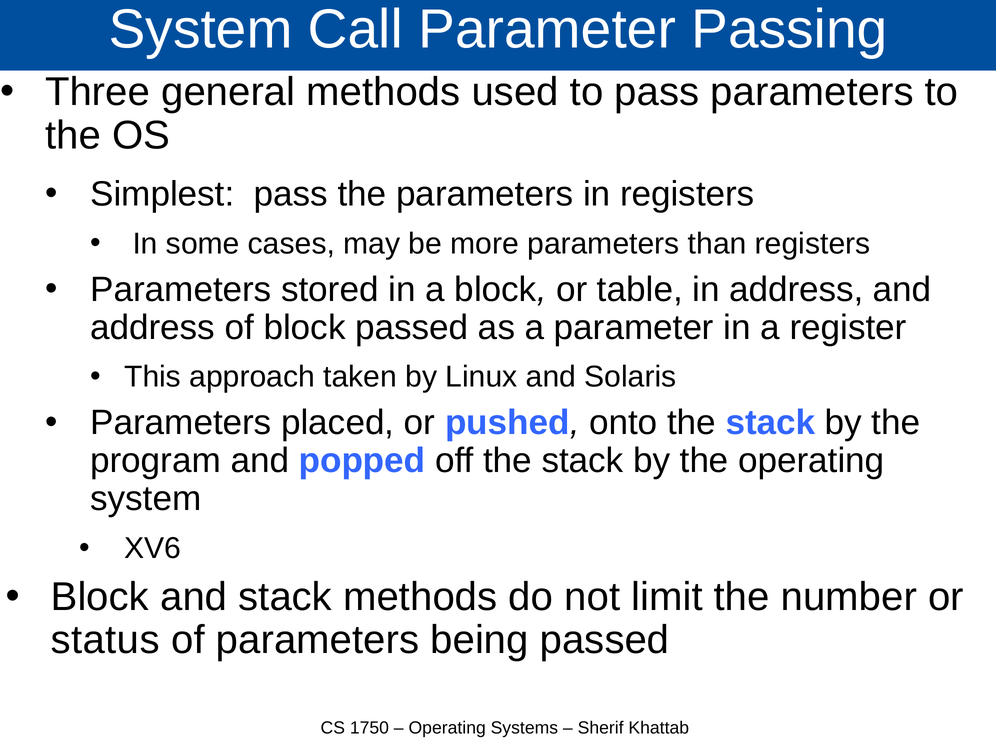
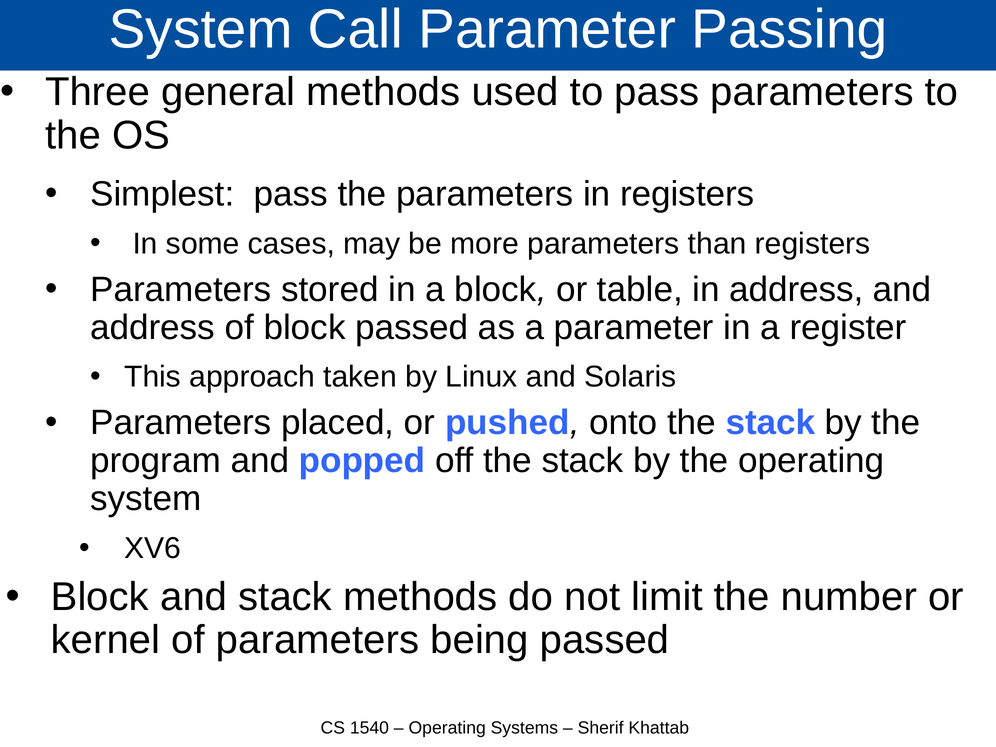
status: status -> kernel (105, 640)
1750: 1750 -> 1540 (369, 728)
